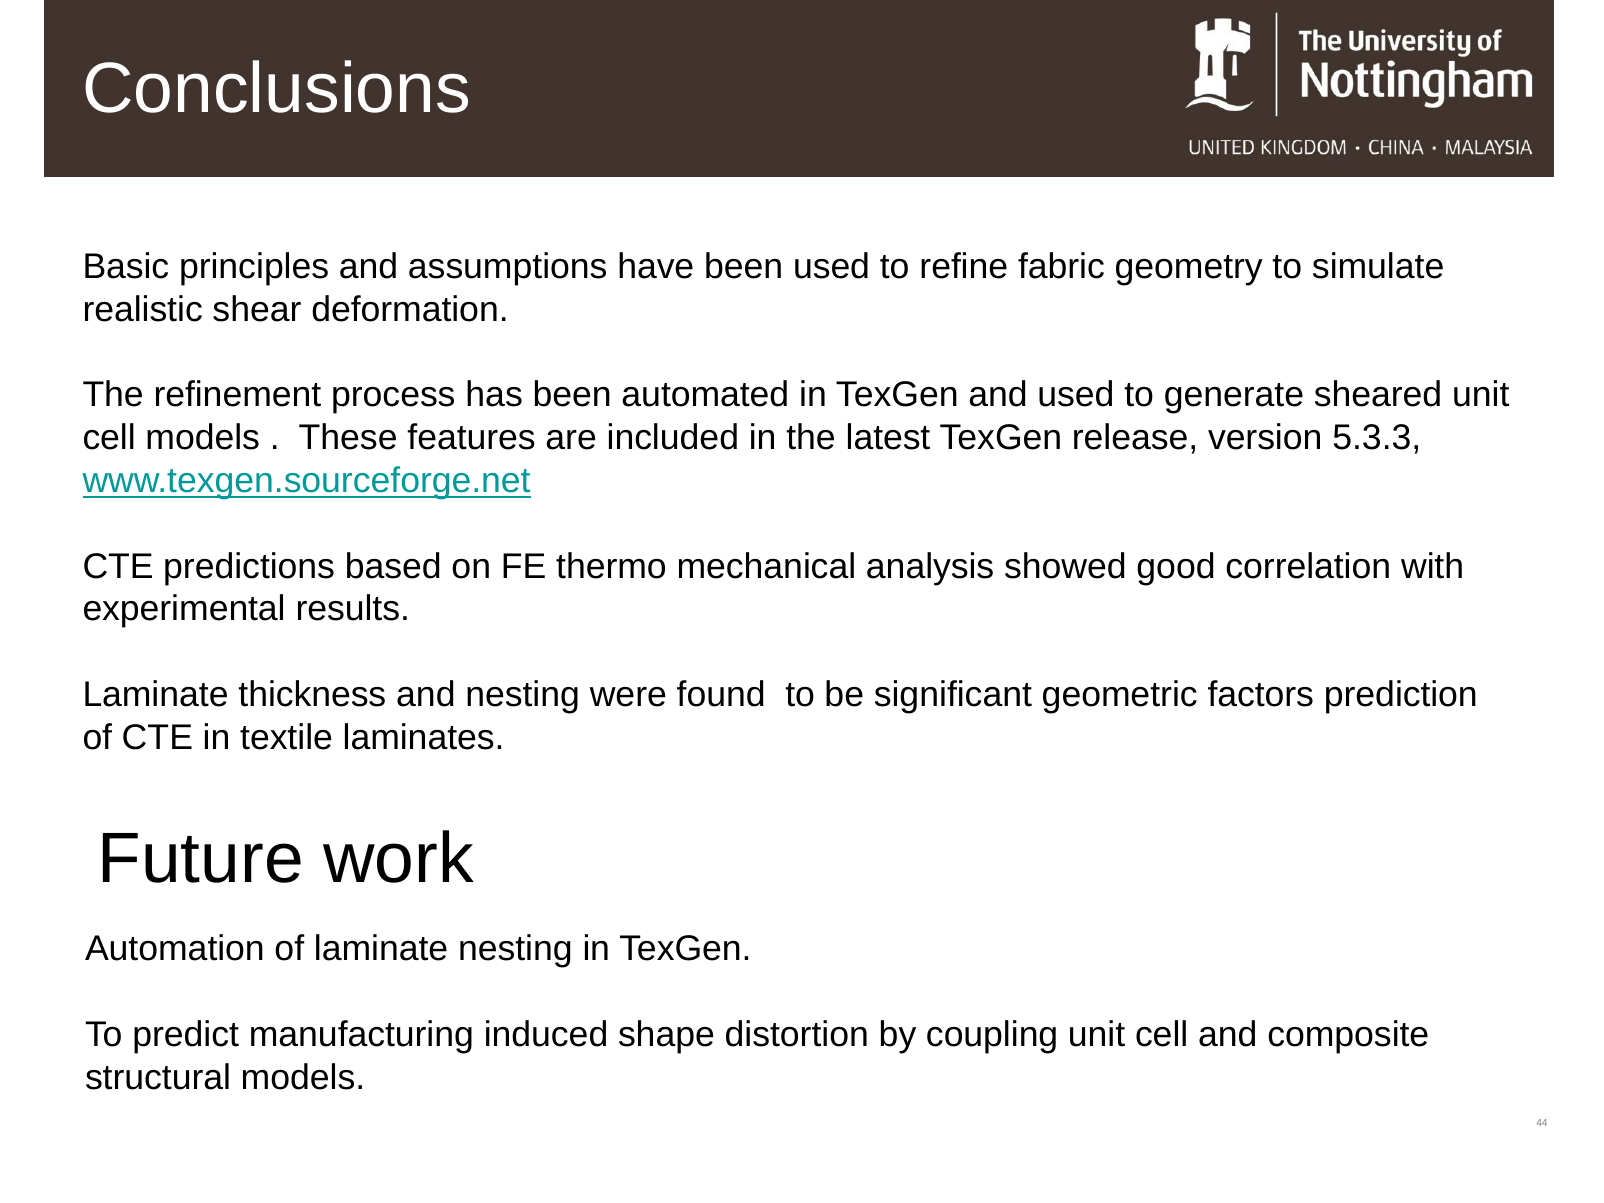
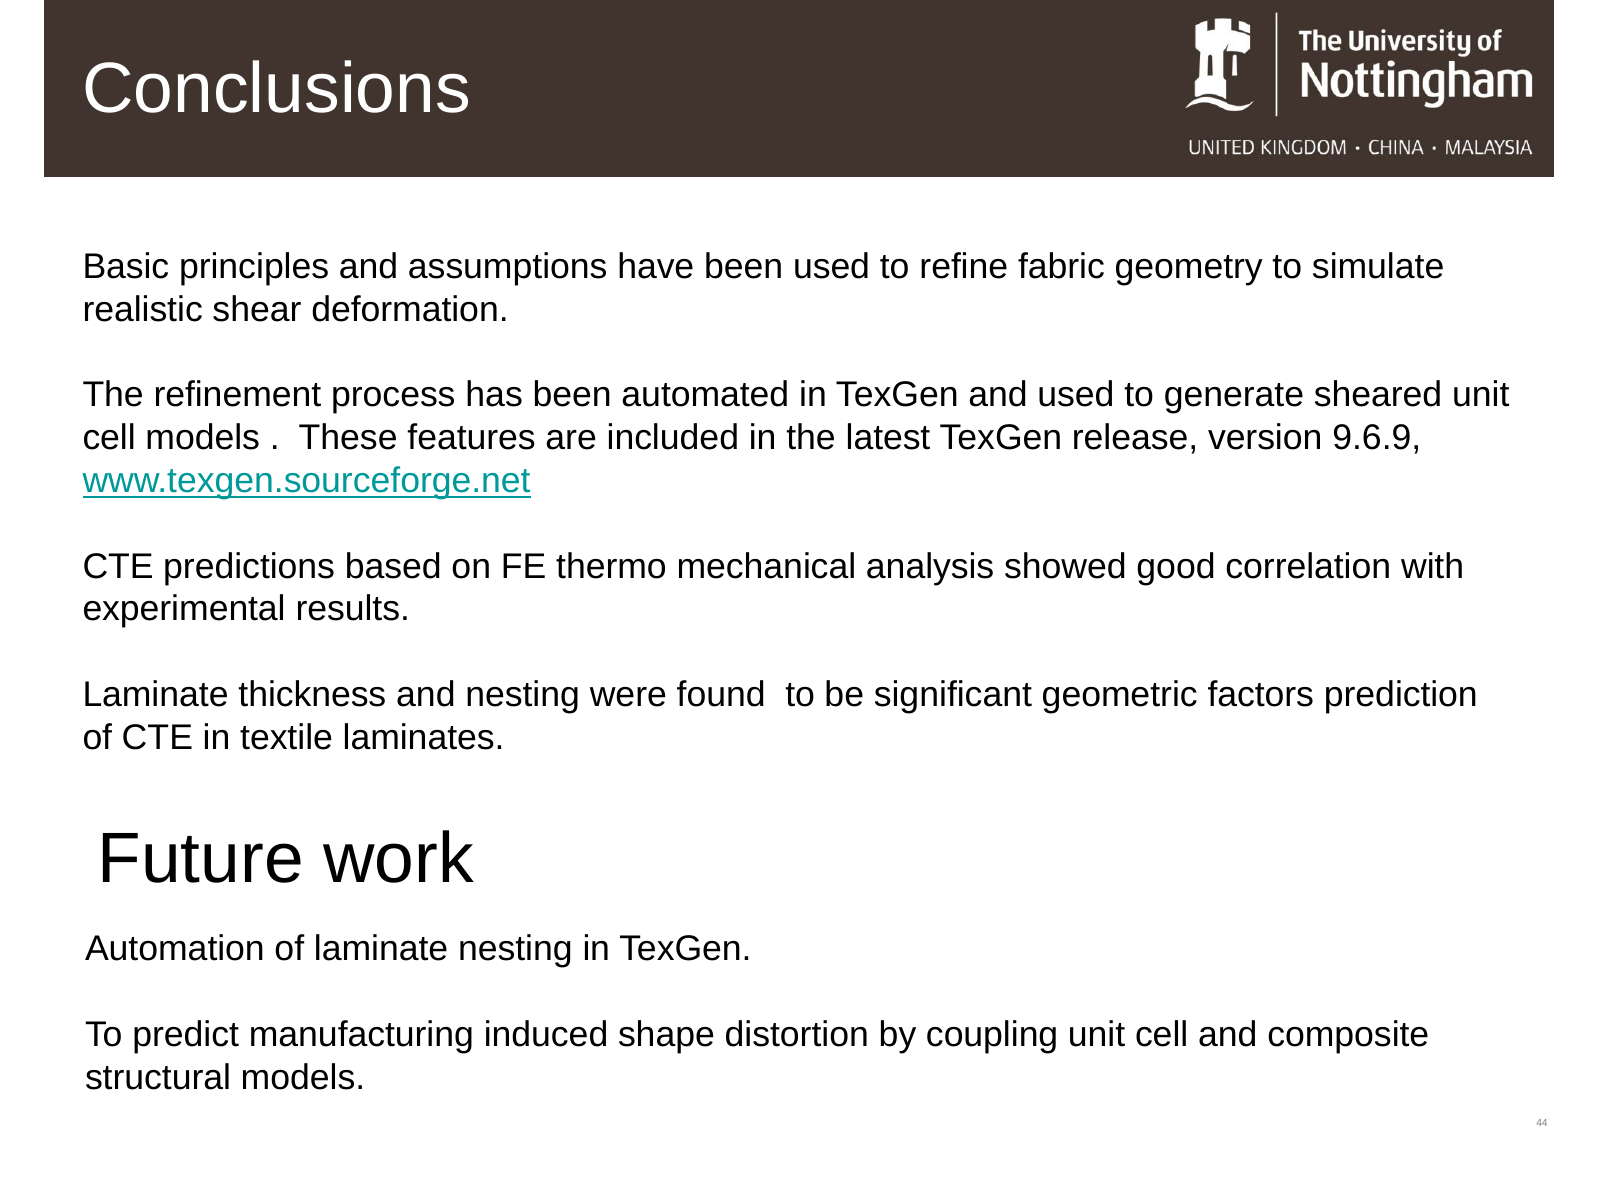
5.3.3: 5.3.3 -> 9.6.9 (1377, 438)
